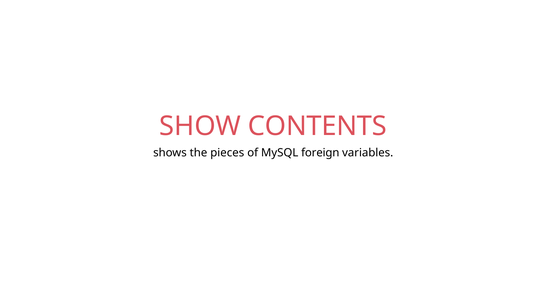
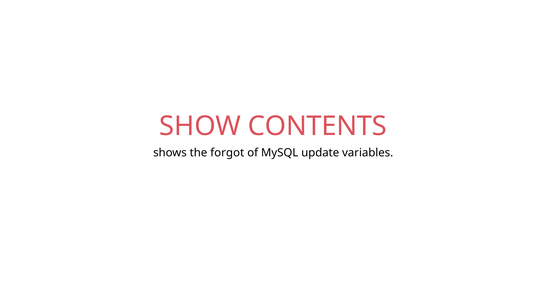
pieces: pieces -> forgot (227, 153)
foreign: foreign -> update (320, 153)
